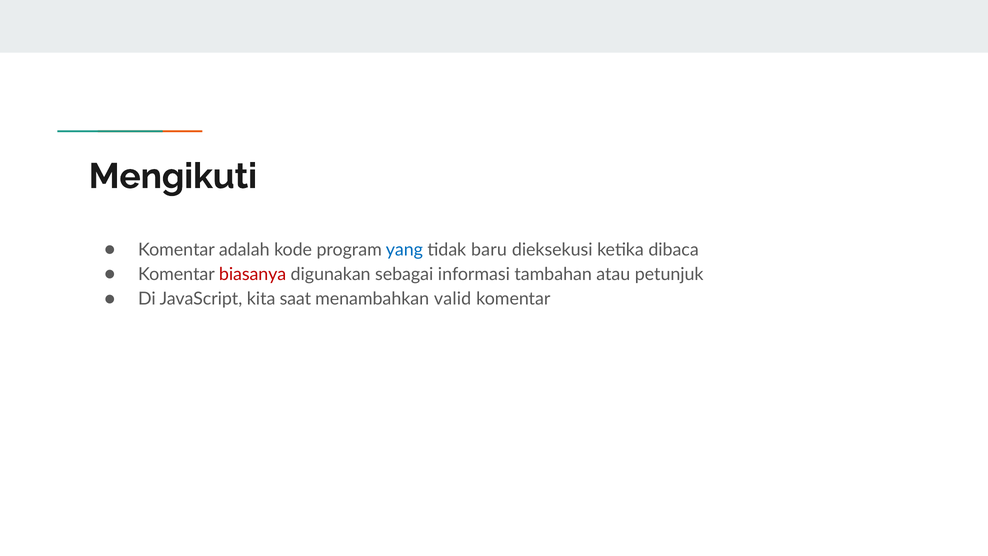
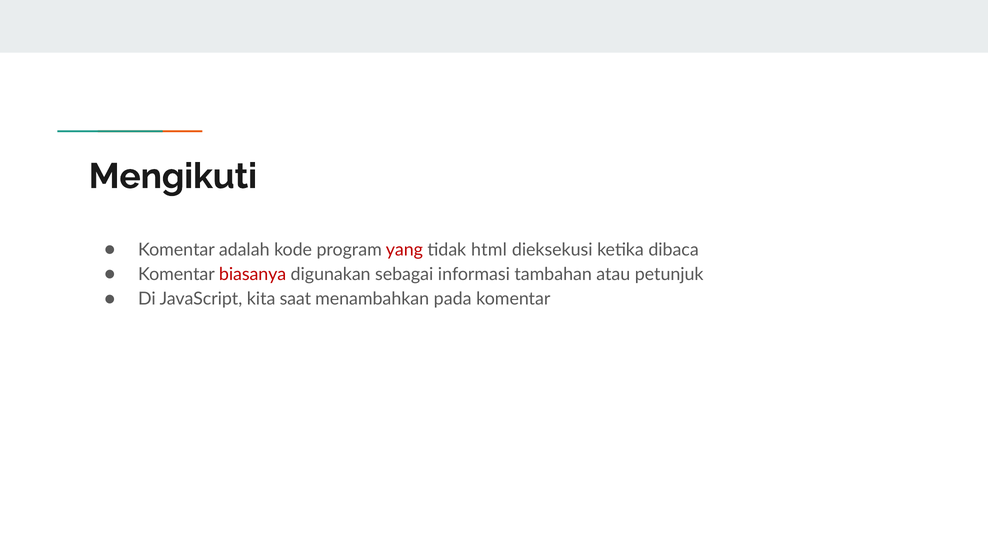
yang colour: blue -> red (404, 250)
baru: baru -> html (489, 250)
valid: valid -> pada (453, 299)
